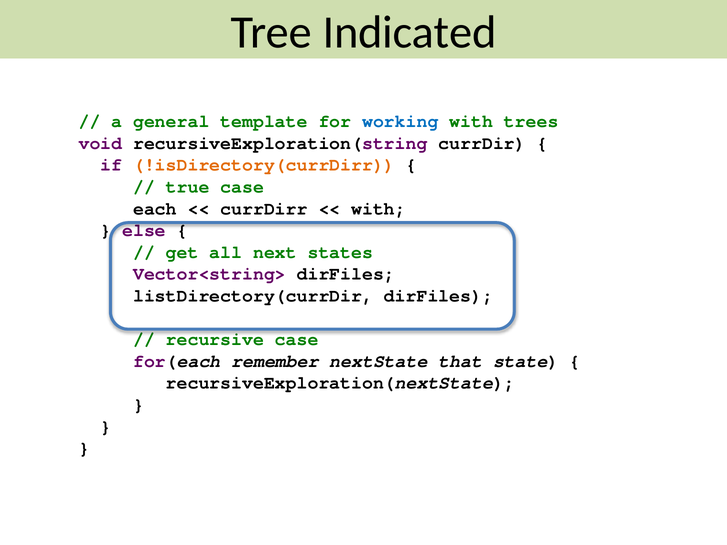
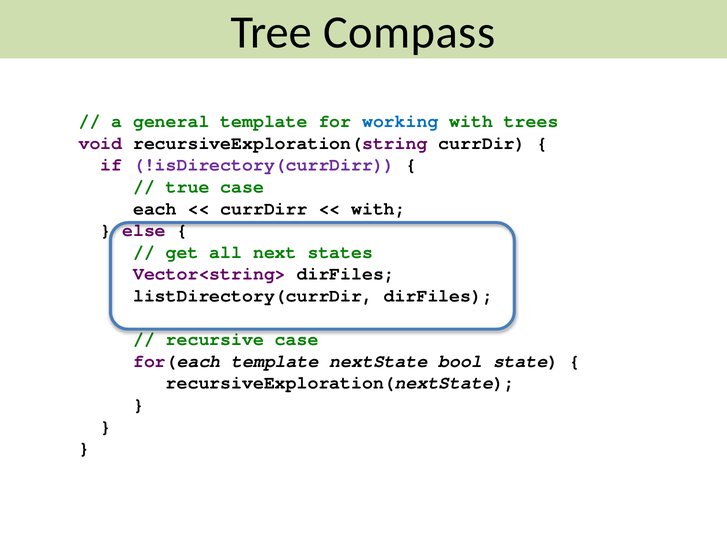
Indicated: Indicated -> Compass (409, 32)
!isDirectory(currDirr colour: orange -> purple (264, 165)
for(each remember: remember -> template (275, 361)
that: that -> bool (460, 361)
